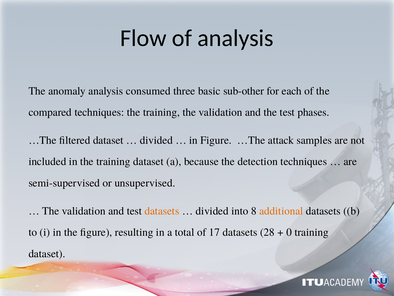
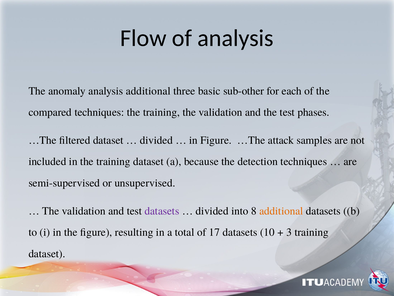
analysis consumed: consumed -> additional (148, 91)
datasets colour: orange -> purple (162, 211)
28: 28 -> 10 (267, 232)
0: 0 -> 3 (289, 232)
